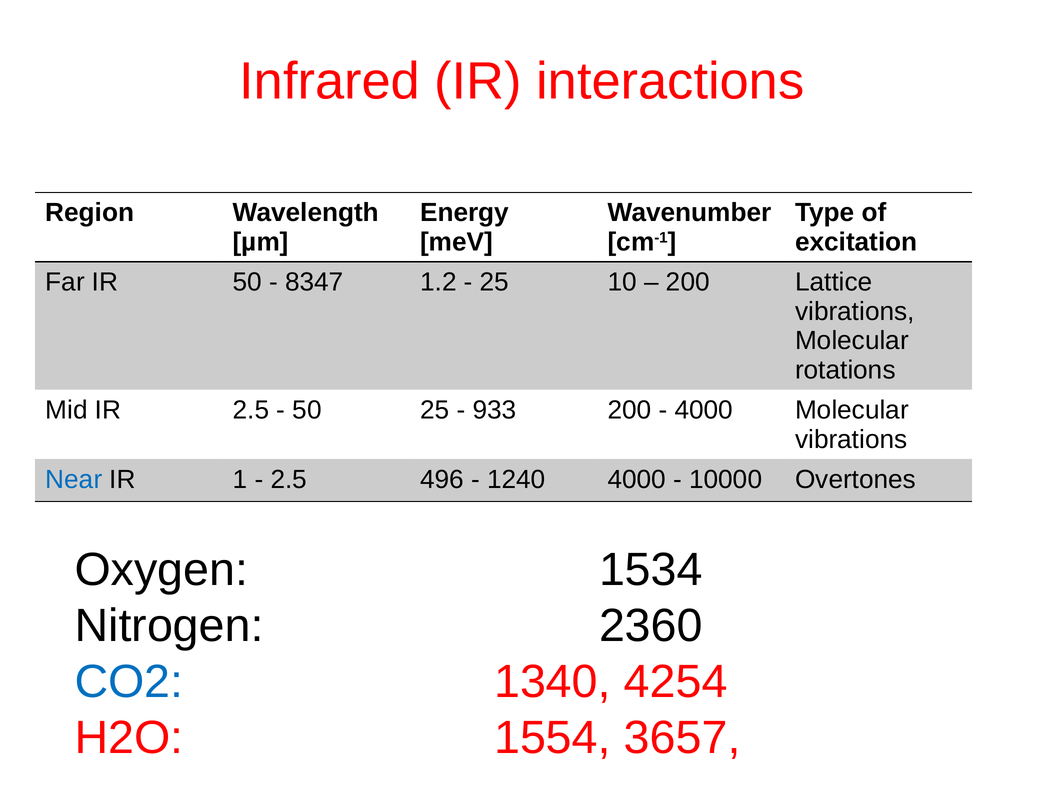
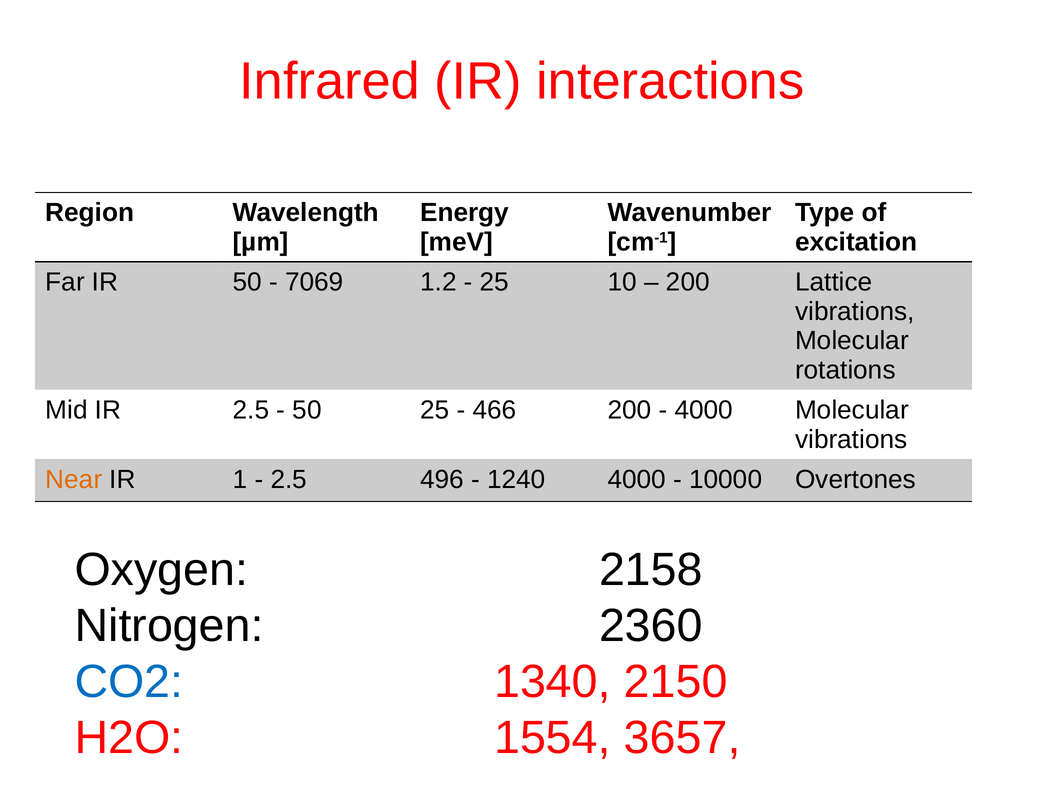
8347: 8347 -> 7069 (314, 282)
933: 933 -> 466 (494, 410)
Near colour: blue -> orange (74, 479)
1534: 1534 -> 2158 (651, 570)
4254: 4254 -> 2150 (676, 682)
